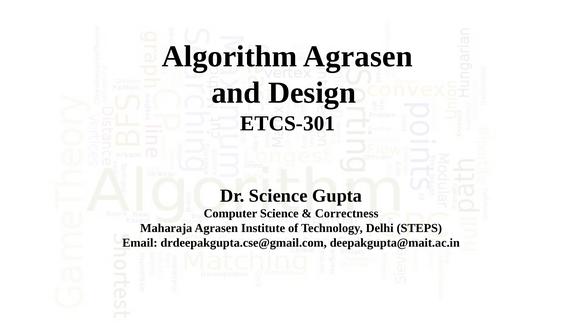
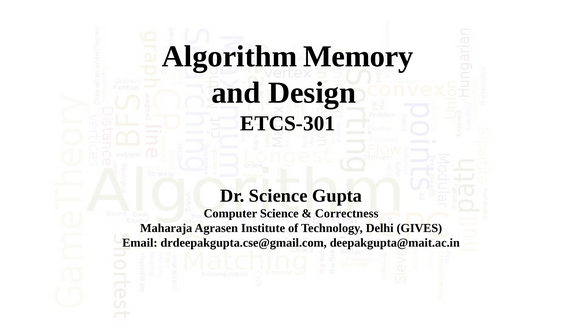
Algorithm Agrasen: Agrasen -> Memory (358, 56)
STEPS: STEPS -> GIVES (419, 228)
